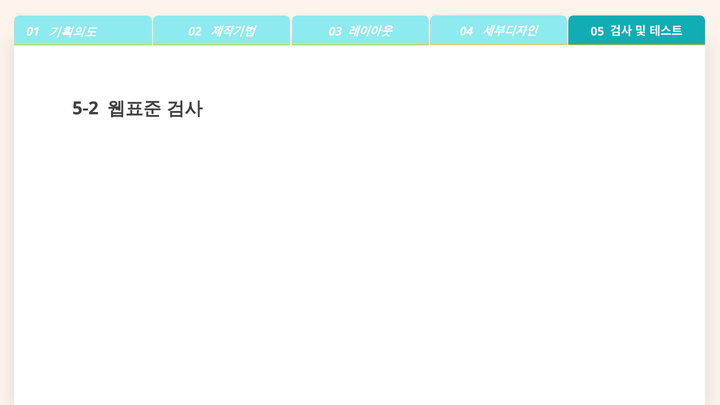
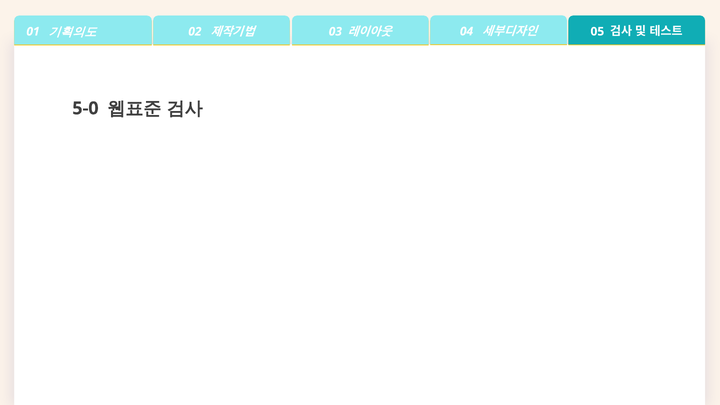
5-2: 5-2 -> 5-0 (85, 108)
